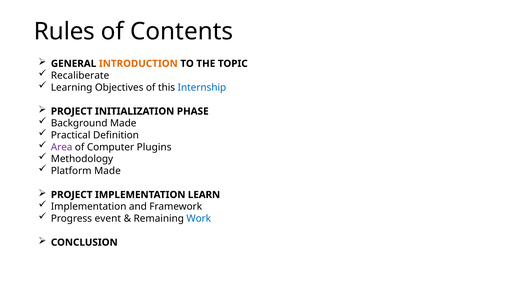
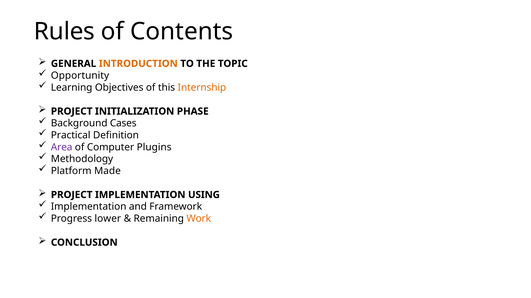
Recaliberate: Recaliberate -> Opportunity (80, 76)
Internship colour: blue -> orange (202, 88)
Background Made: Made -> Cases (123, 124)
LEARN: LEARN -> USING (204, 195)
event: event -> lower (108, 219)
Work colour: blue -> orange (199, 219)
